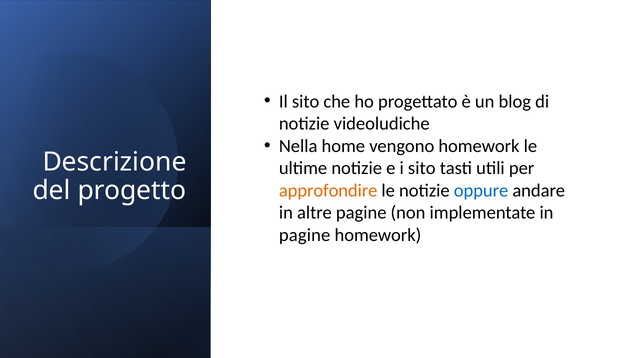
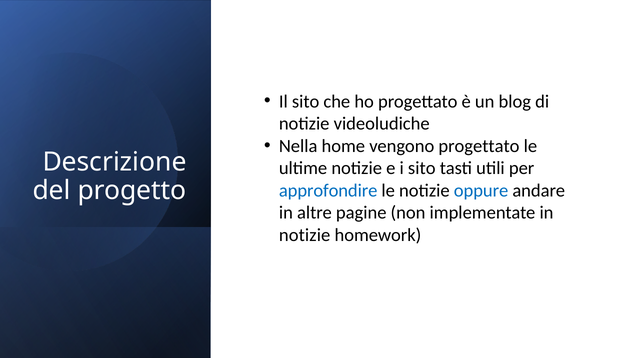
vengono homework: homework -> progettato (479, 146)
approfondire colour: orange -> blue (328, 190)
pagine: pagine -> notizie (305, 235)
